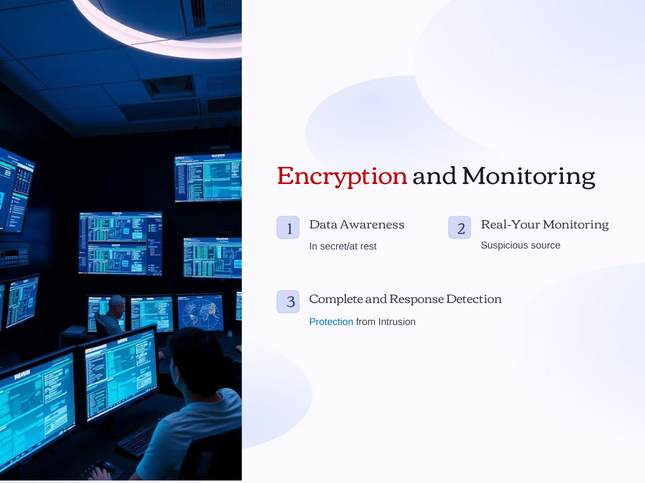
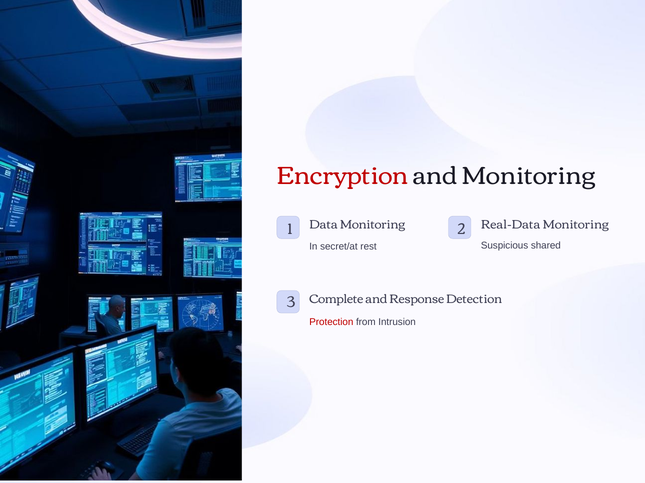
Data Awareness: Awareness -> Monitoring (373, 225)
Real-Your: Real-Your -> Real-Data (511, 225)
source: source -> shared (546, 246)
Protection colour: blue -> red (331, 323)
